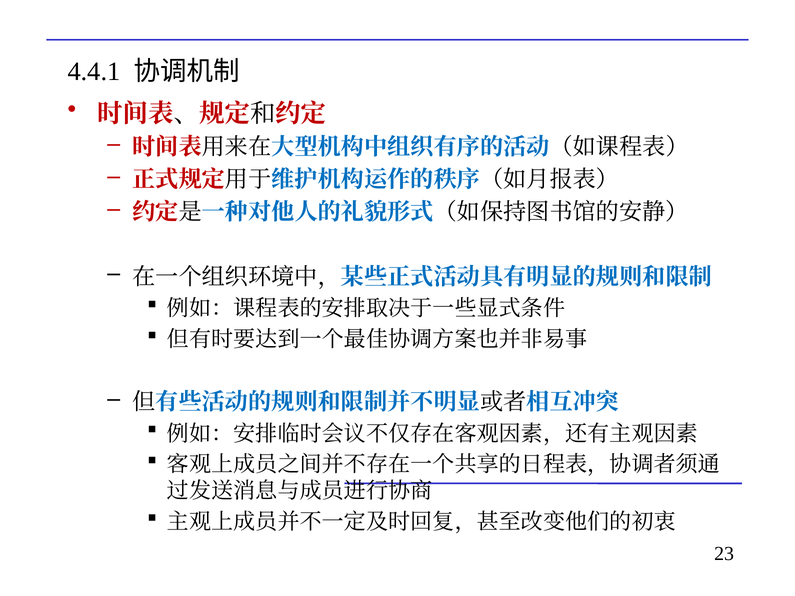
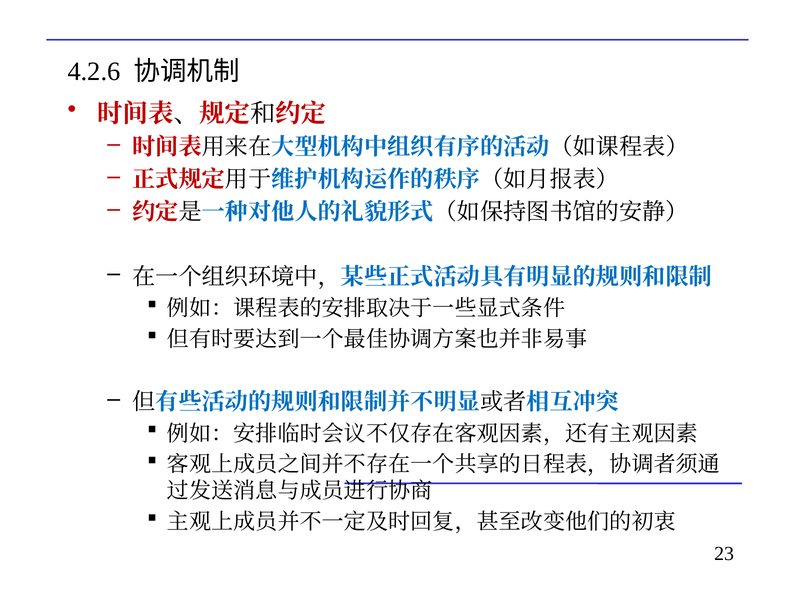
4.4.1: 4.4.1 -> 4.2.6 (94, 71)
